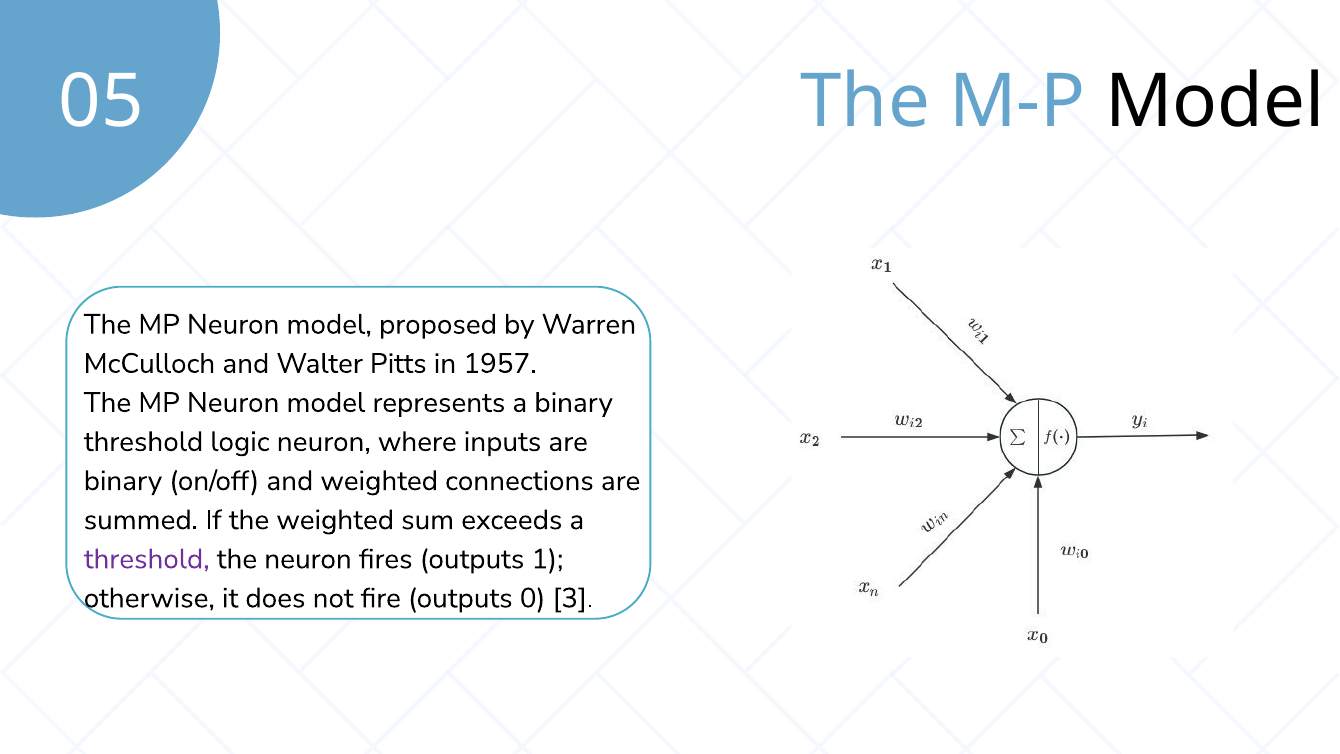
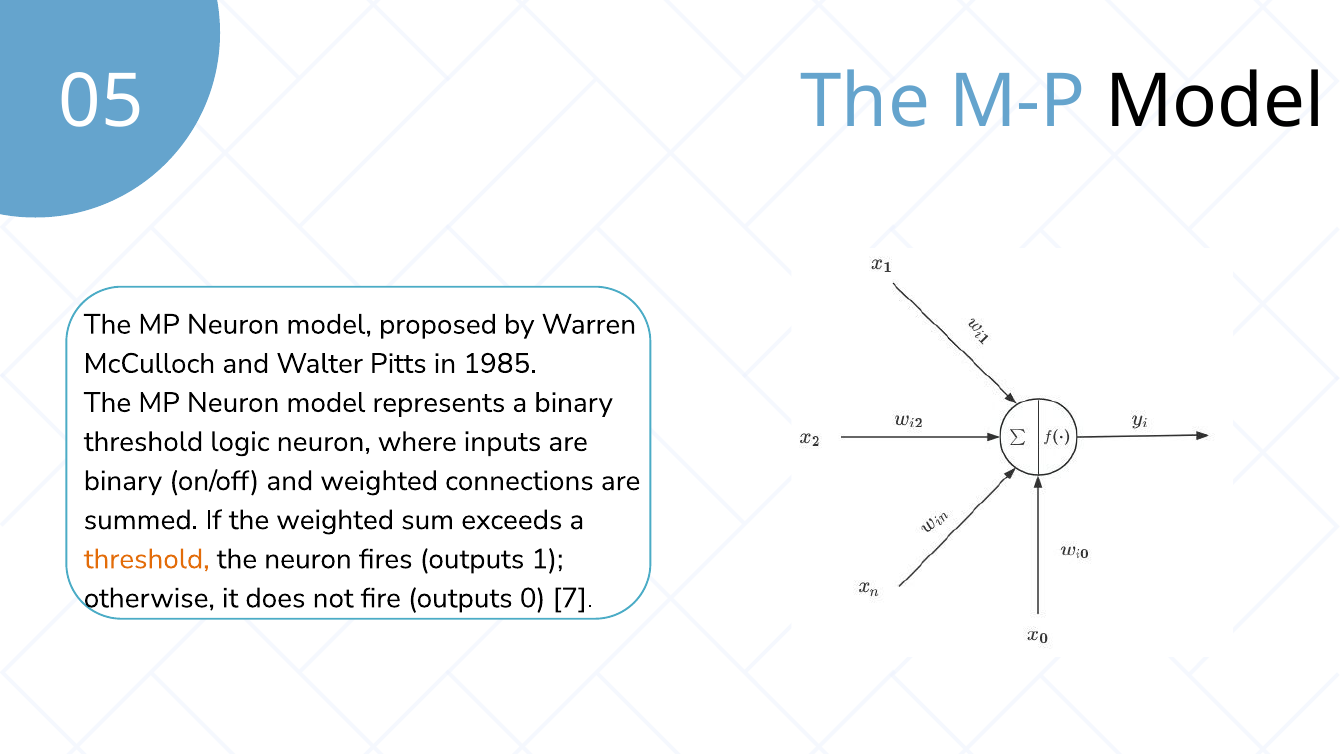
1957: 1957 -> 1985 (500, 363)
threshold colour: purple -> orange (147, 559)
3: 3 -> 7 (573, 598)
